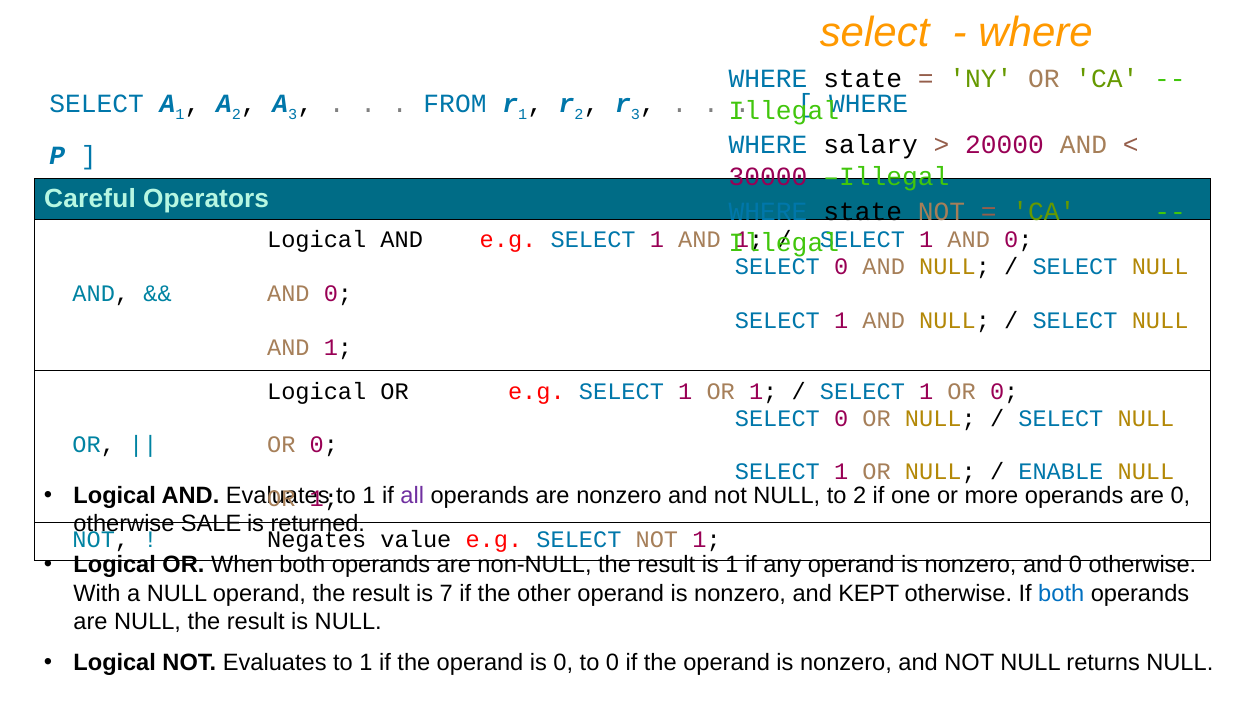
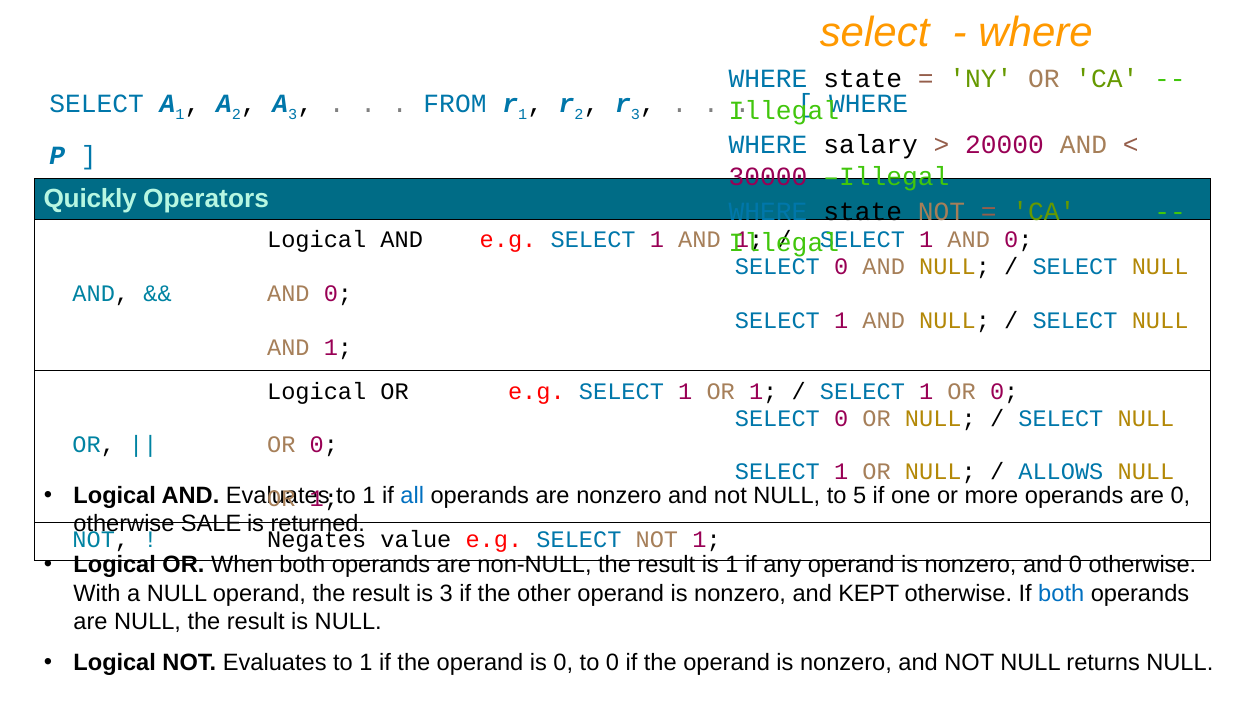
Careful: Careful -> Quickly (90, 198)
ENABLE: ENABLE -> ALLOWS (1061, 472)
all colour: purple -> blue (412, 496)
to 2: 2 -> 5 (860, 496)
is 7: 7 -> 3 (446, 593)
